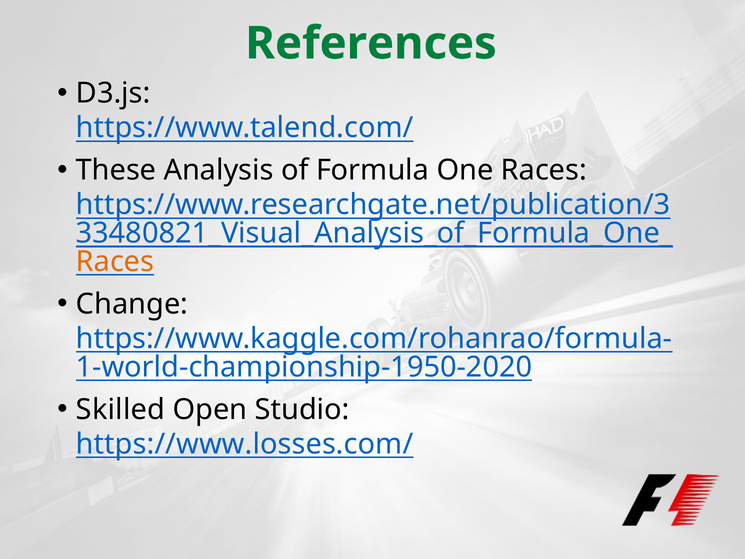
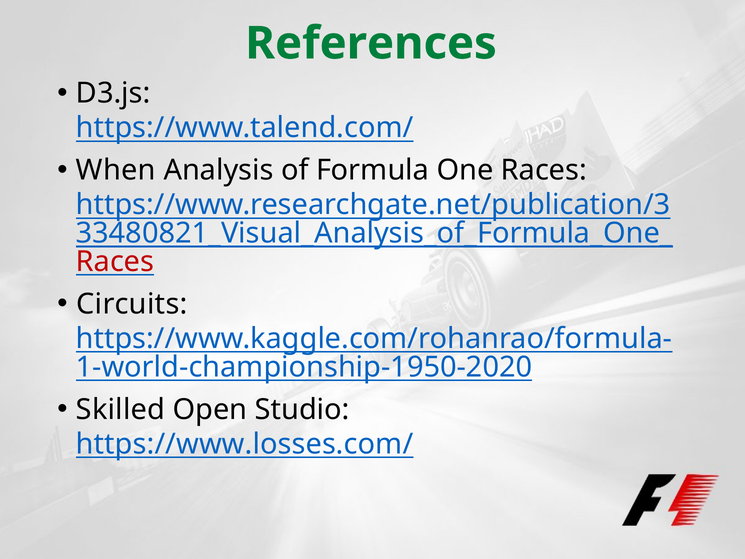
These: These -> When (116, 170)
Races colour: orange -> red (115, 261)
Change: Change -> Circuits (132, 304)
